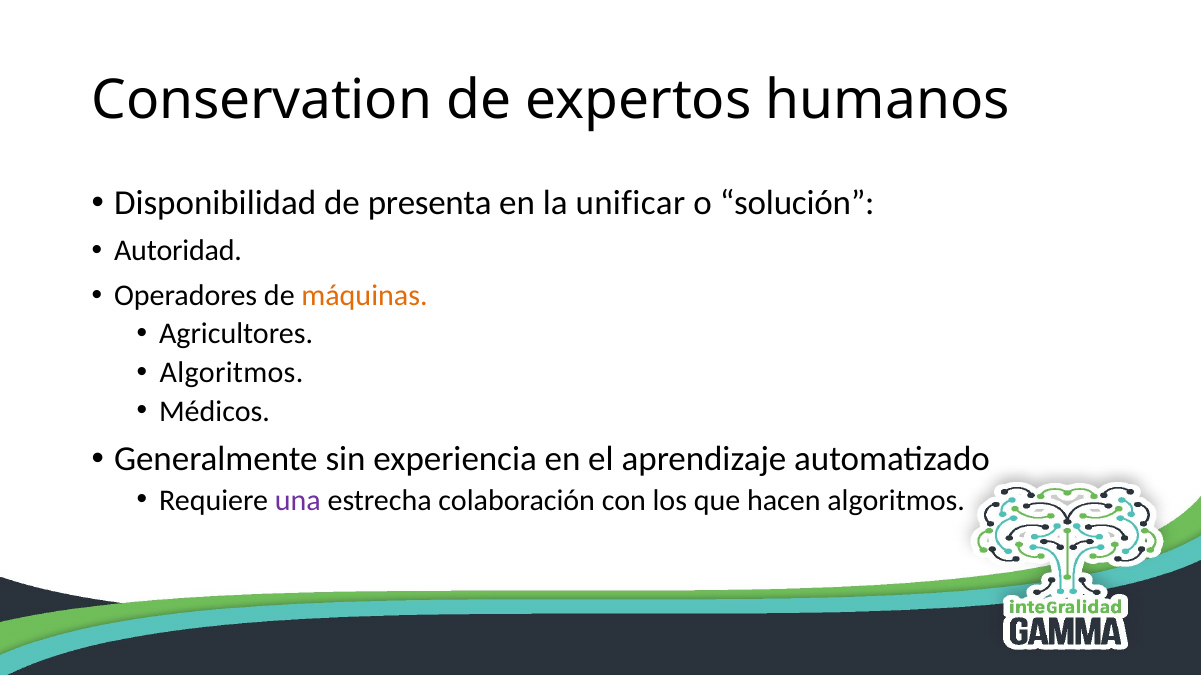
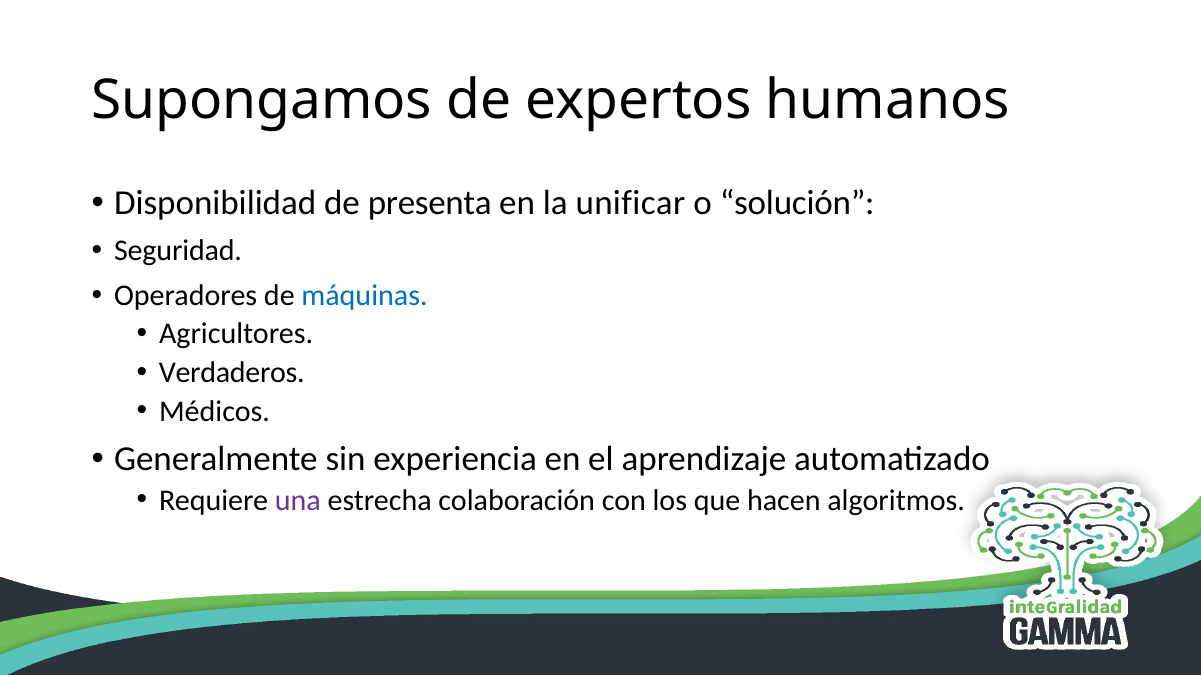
Conservation: Conservation -> Supongamos (262, 101)
Autoridad: Autoridad -> Seguridad (178, 251)
máquinas colour: orange -> blue (364, 296)
Algoritmos: Algoritmos -> Verdaderos (232, 373)
